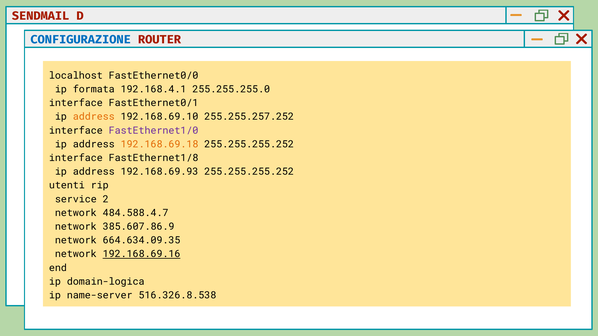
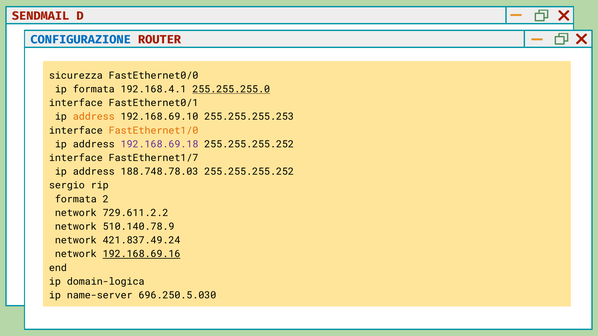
localhost: localhost -> sicurezza (76, 76)
255.255.255.0 underline: none -> present (231, 89)
255.255.257.252: 255.255.257.252 -> 255.255.255.253 (249, 117)
FastEthernet1/0 colour: purple -> orange (154, 131)
192.168.69.18 colour: orange -> purple (159, 144)
FastEthernet1/8: FastEthernet1/8 -> FastEthernet1/7 (154, 158)
192.168.69.93: 192.168.69.93 -> 188.748.78.03 (159, 172)
utenti: utenti -> sergio (67, 186)
service: service -> formata (76, 199)
484.588.4.7: 484.588.4.7 -> 729.611.2.2 (136, 213)
385.607.86.9: 385.607.86.9 -> 510.140.78.9 (139, 227)
664.634.09.35: 664.634.09.35 -> 421.837.49.24 (142, 241)
516.326.8.538: 516.326.8.538 -> 696.250.5.030 (177, 296)
